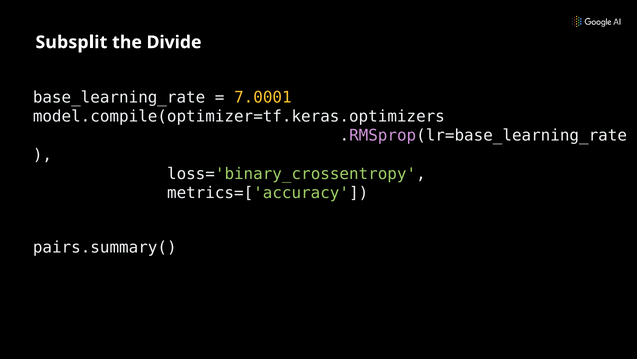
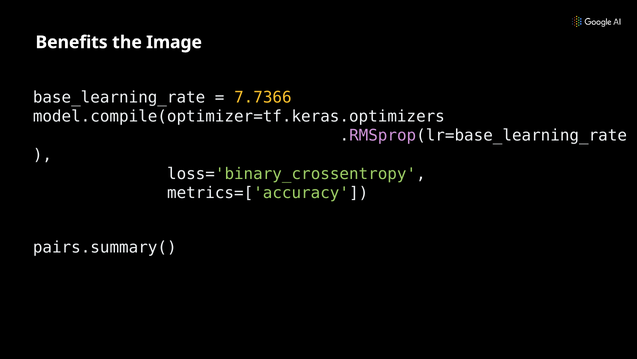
Subsplit: Subsplit -> Benefits (72, 42)
Divide: Divide -> Image (174, 42)
7.0001: 7.0001 -> 7.7366 (263, 97)
